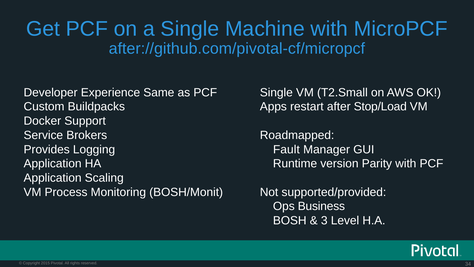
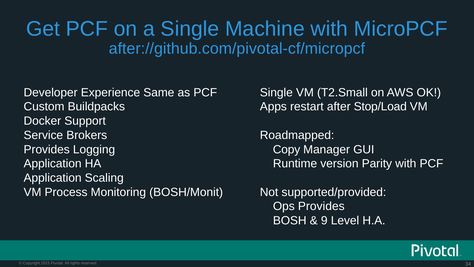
Fault: Fault -> Copy (287, 149)
Ops Business: Business -> Provides (321, 206)
3: 3 -> 9 (324, 220)
